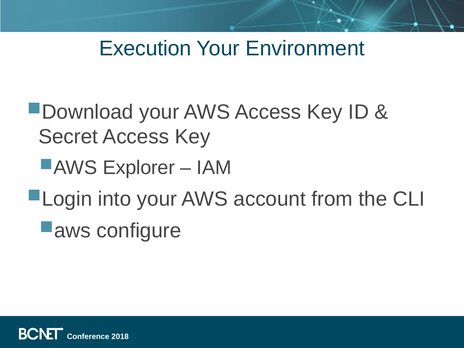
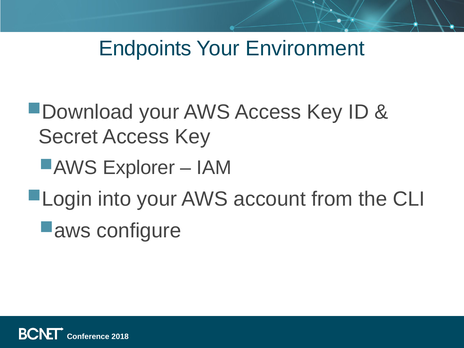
Execution: Execution -> Endpoints (145, 48)
